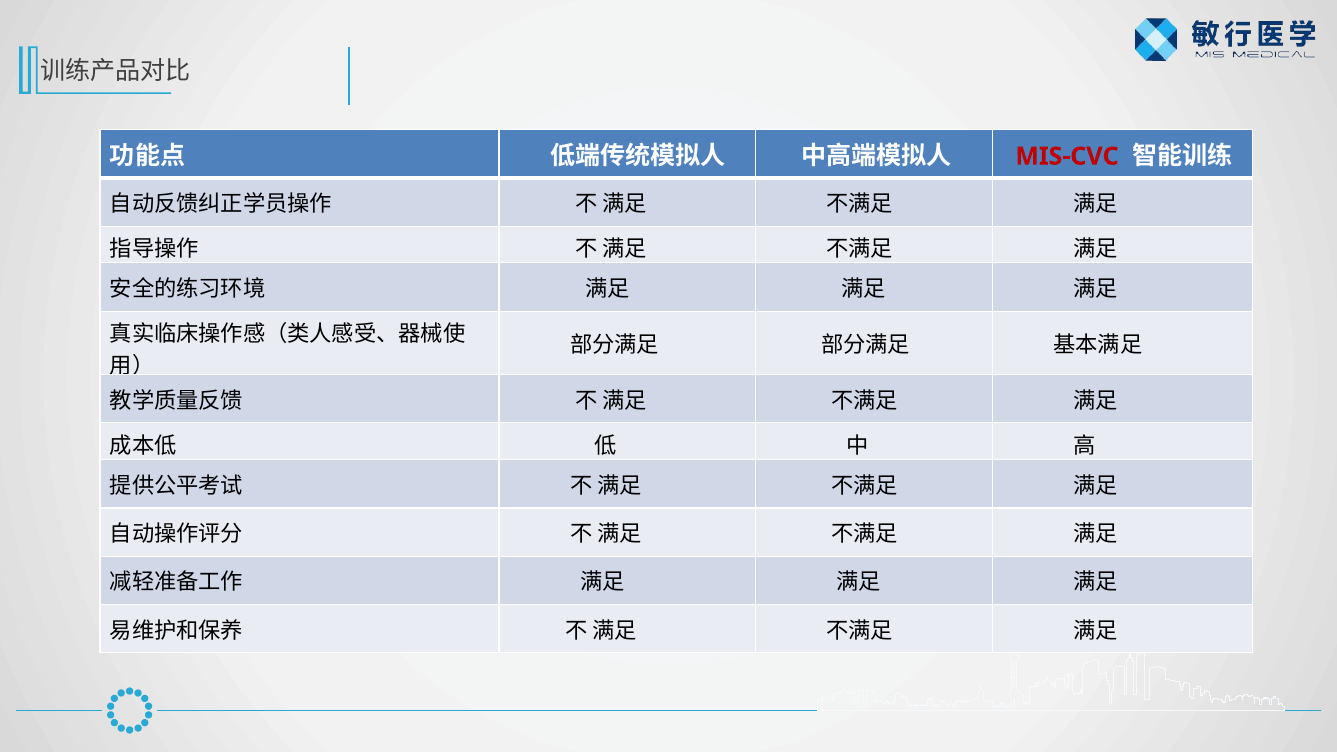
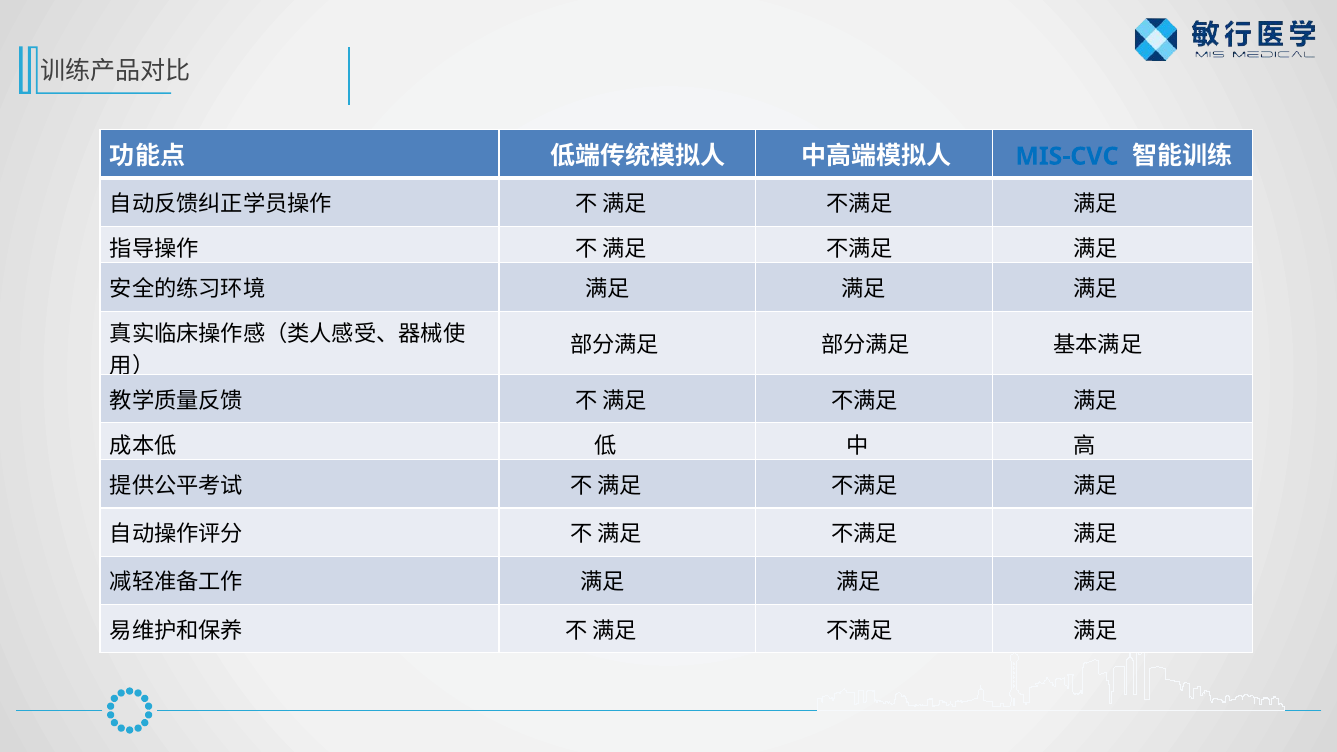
MIS-CVC colour: red -> blue (1067, 156)
